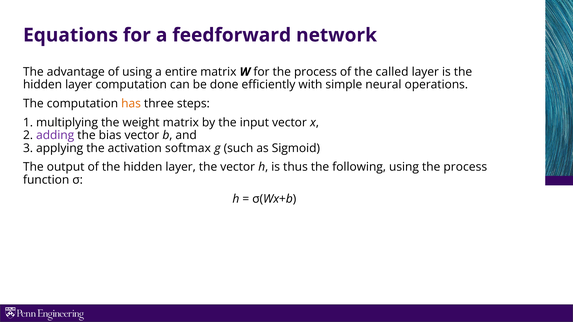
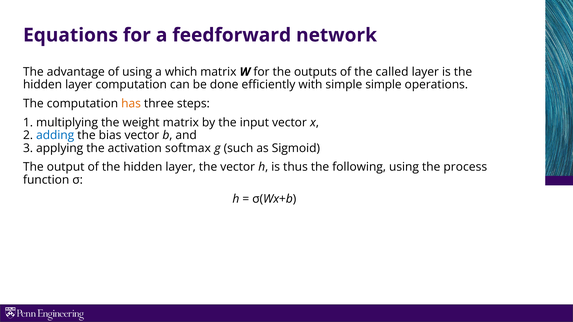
entire: entire -> which (181, 72)
for the process: process -> outputs (315, 72)
simple neural: neural -> simple (383, 85)
adding colour: purple -> blue (55, 135)
